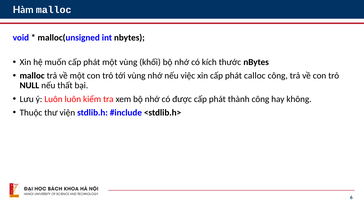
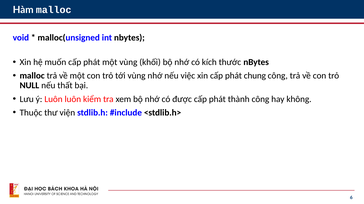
calloc: calloc -> chung (255, 76)
